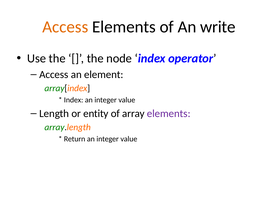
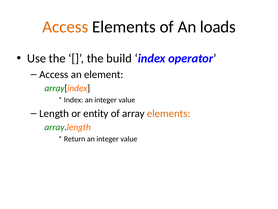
write: write -> loads (218, 27)
node: node -> build (119, 58)
elements colour: purple -> orange (169, 113)
